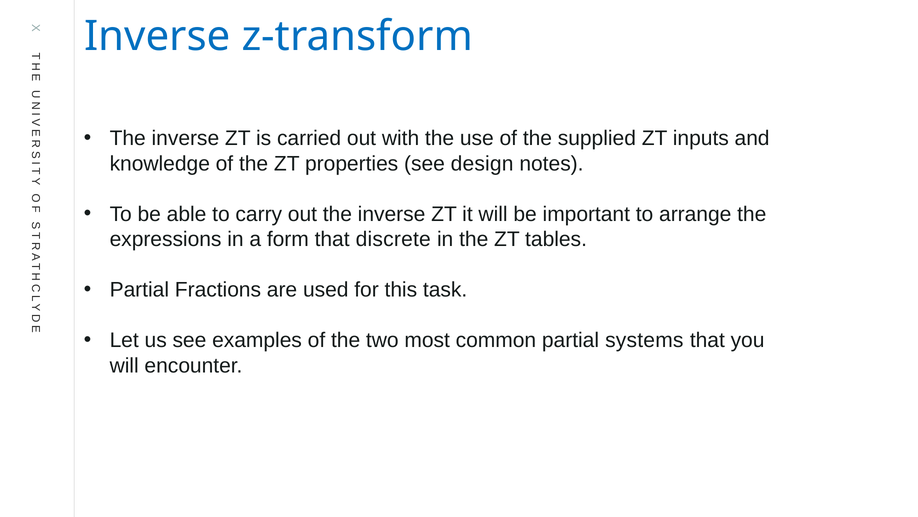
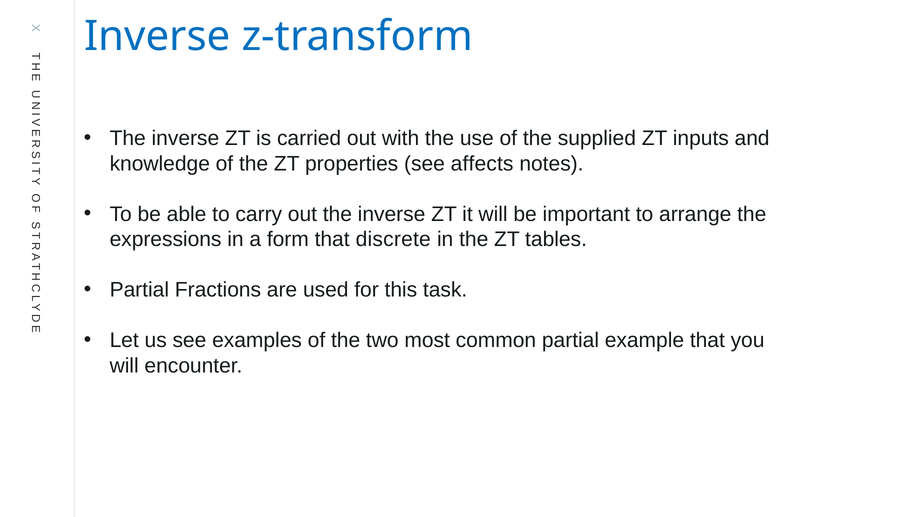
design: design -> affects (482, 163)
systems: systems -> example (644, 340)
